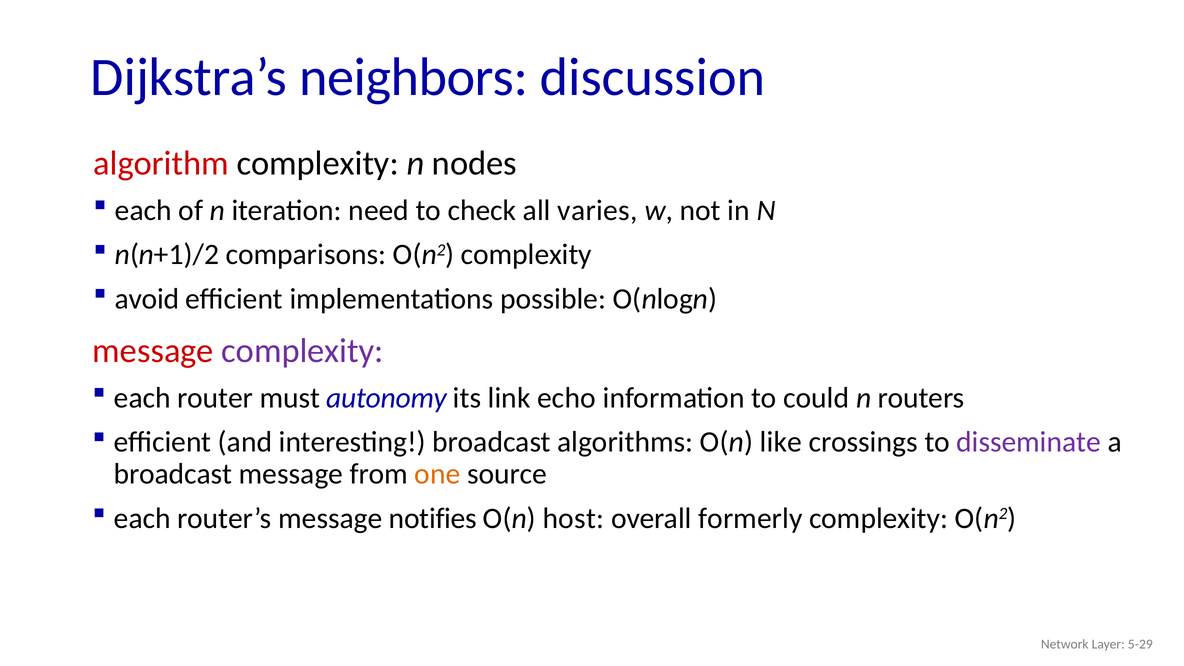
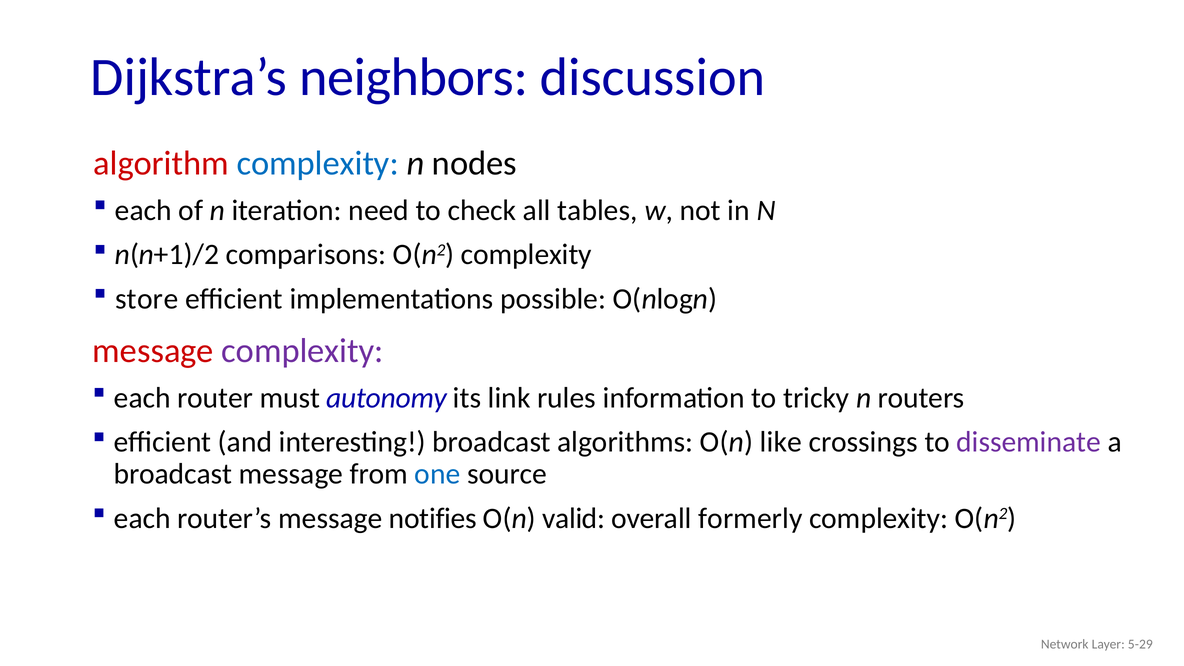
complexity colour: black -> blue (318, 163)
varies: varies -> tables (598, 210)
avoid: avoid -> store (147, 299)
echo: echo -> rules (567, 398)
could: could -> tricky (816, 398)
one colour: orange -> blue (437, 474)
host: host -> valid (574, 518)
